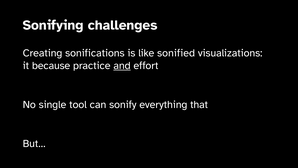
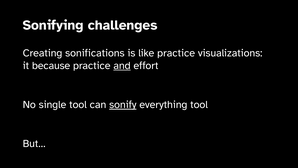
like sonified: sonified -> practice (176, 53)
sonify underline: none -> present (123, 104)
everything that: that -> tool (199, 104)
